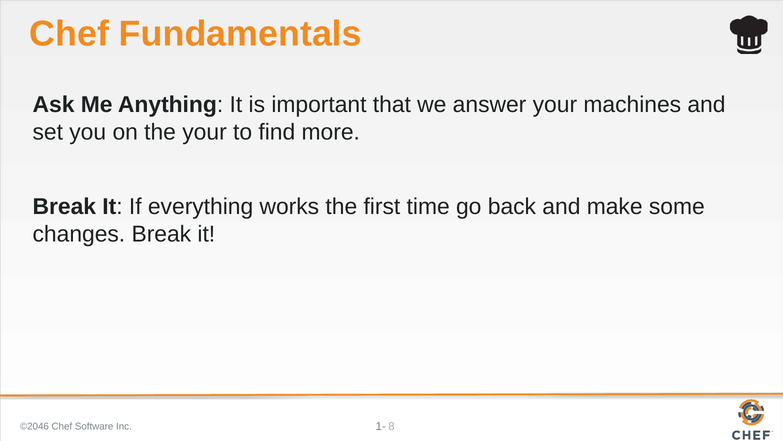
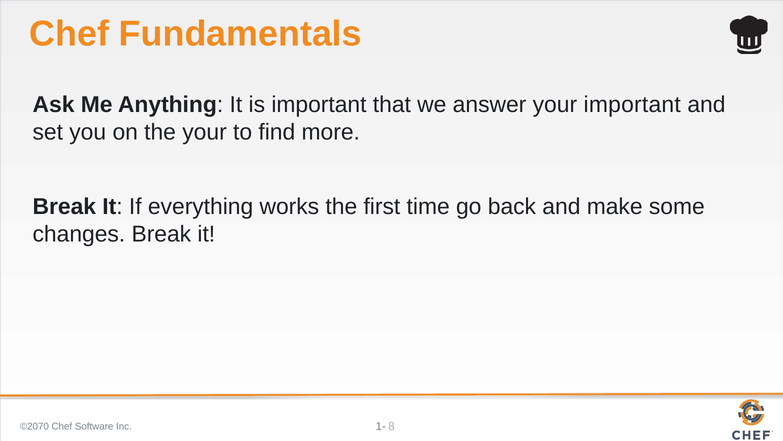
your machines: machines -> important (632, 105)
©2046: ©2046 -> ©2070 (34, 426)
